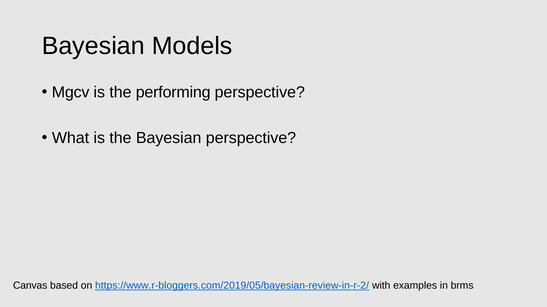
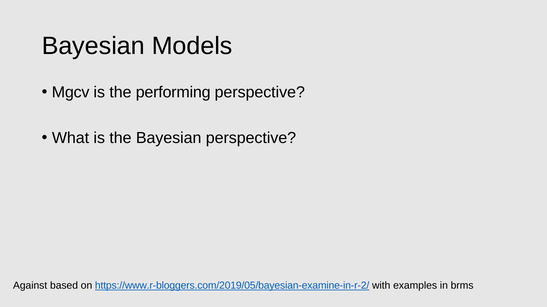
Canvas: Canvas -> Against (30, 286)
https://www.r-bloggers.com/2019/05/bayesian-review-in-r-2/: https://www.r-bloggers.com/2019/05/bayesian-review-in-r-2/ -> https://www.r-bloggers.com/2019/05/bayesian-examine-in-r-2/ (232, 286)
